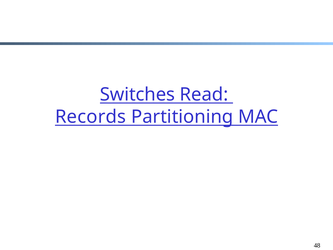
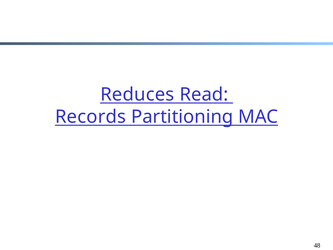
Switches: Switches -> Reduces (137, 95)
